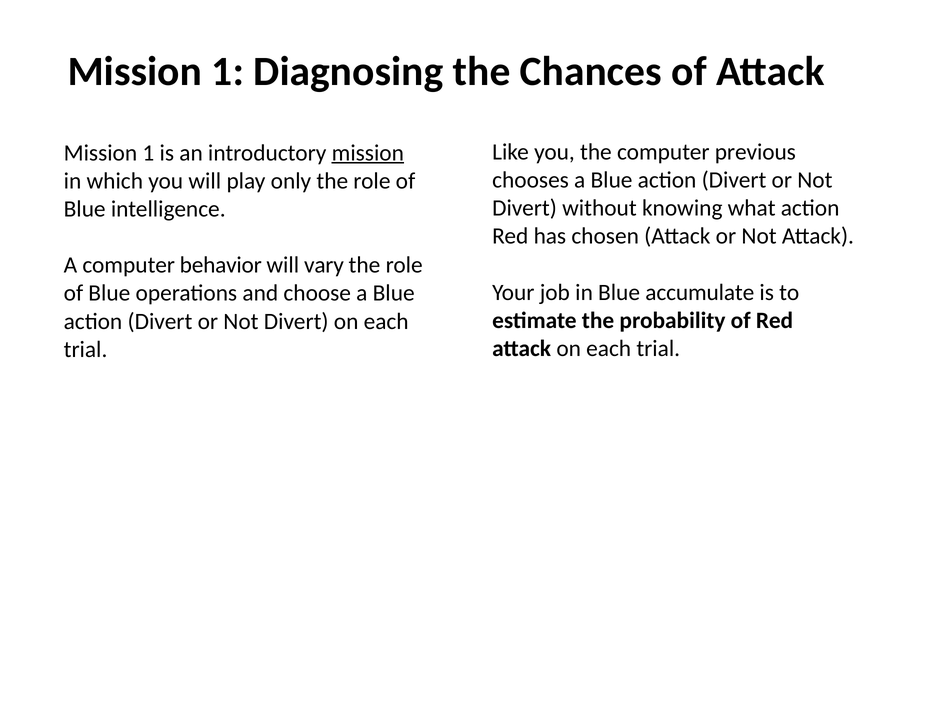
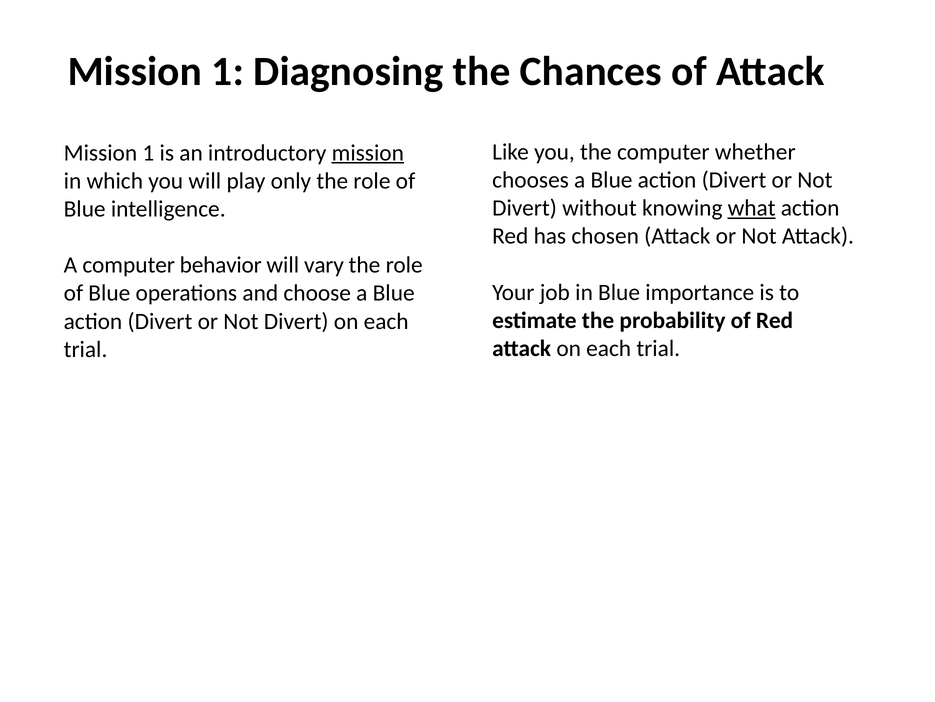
previous: previous -> whether (755, 152)
what underline: none -> present (752, 208)
accumulate: accumulate -> importance (700, 292)
